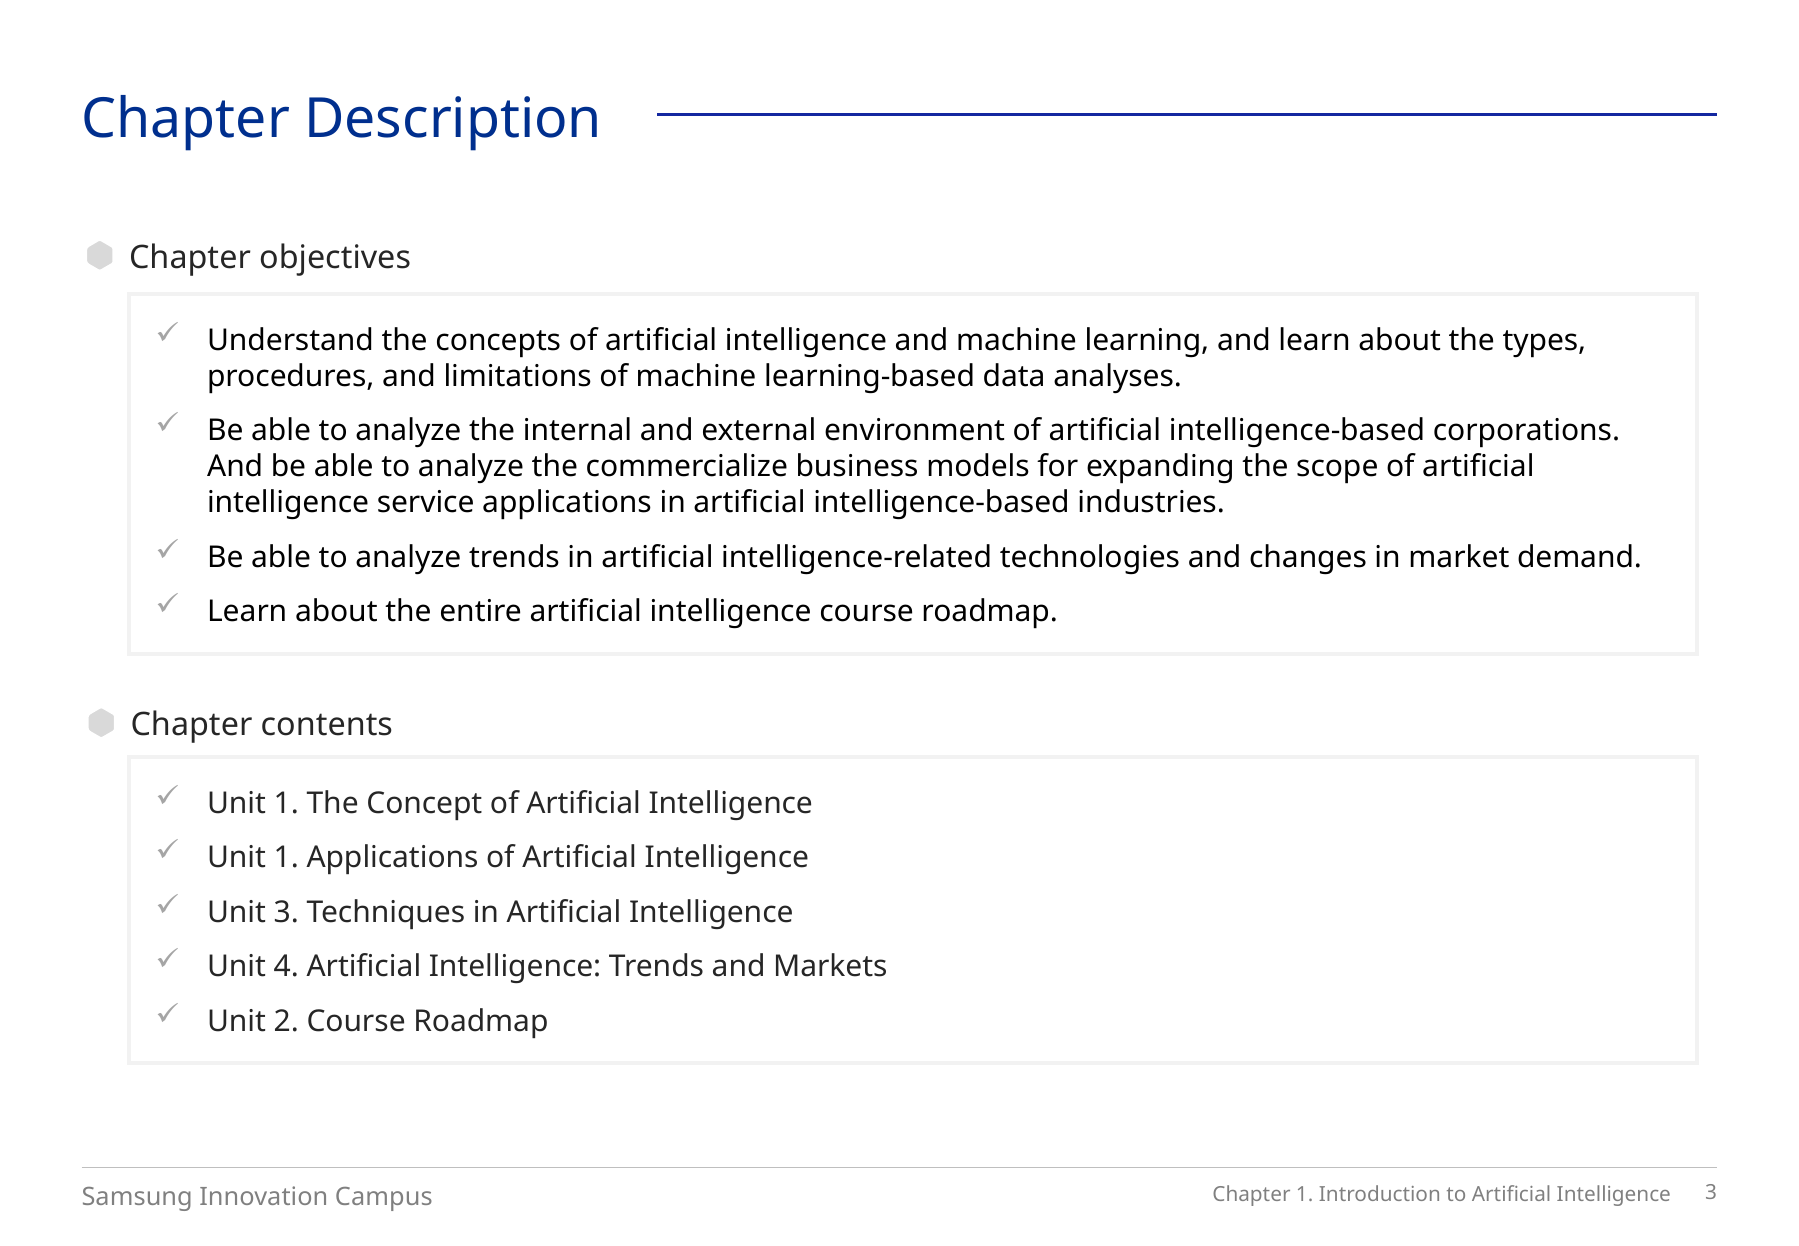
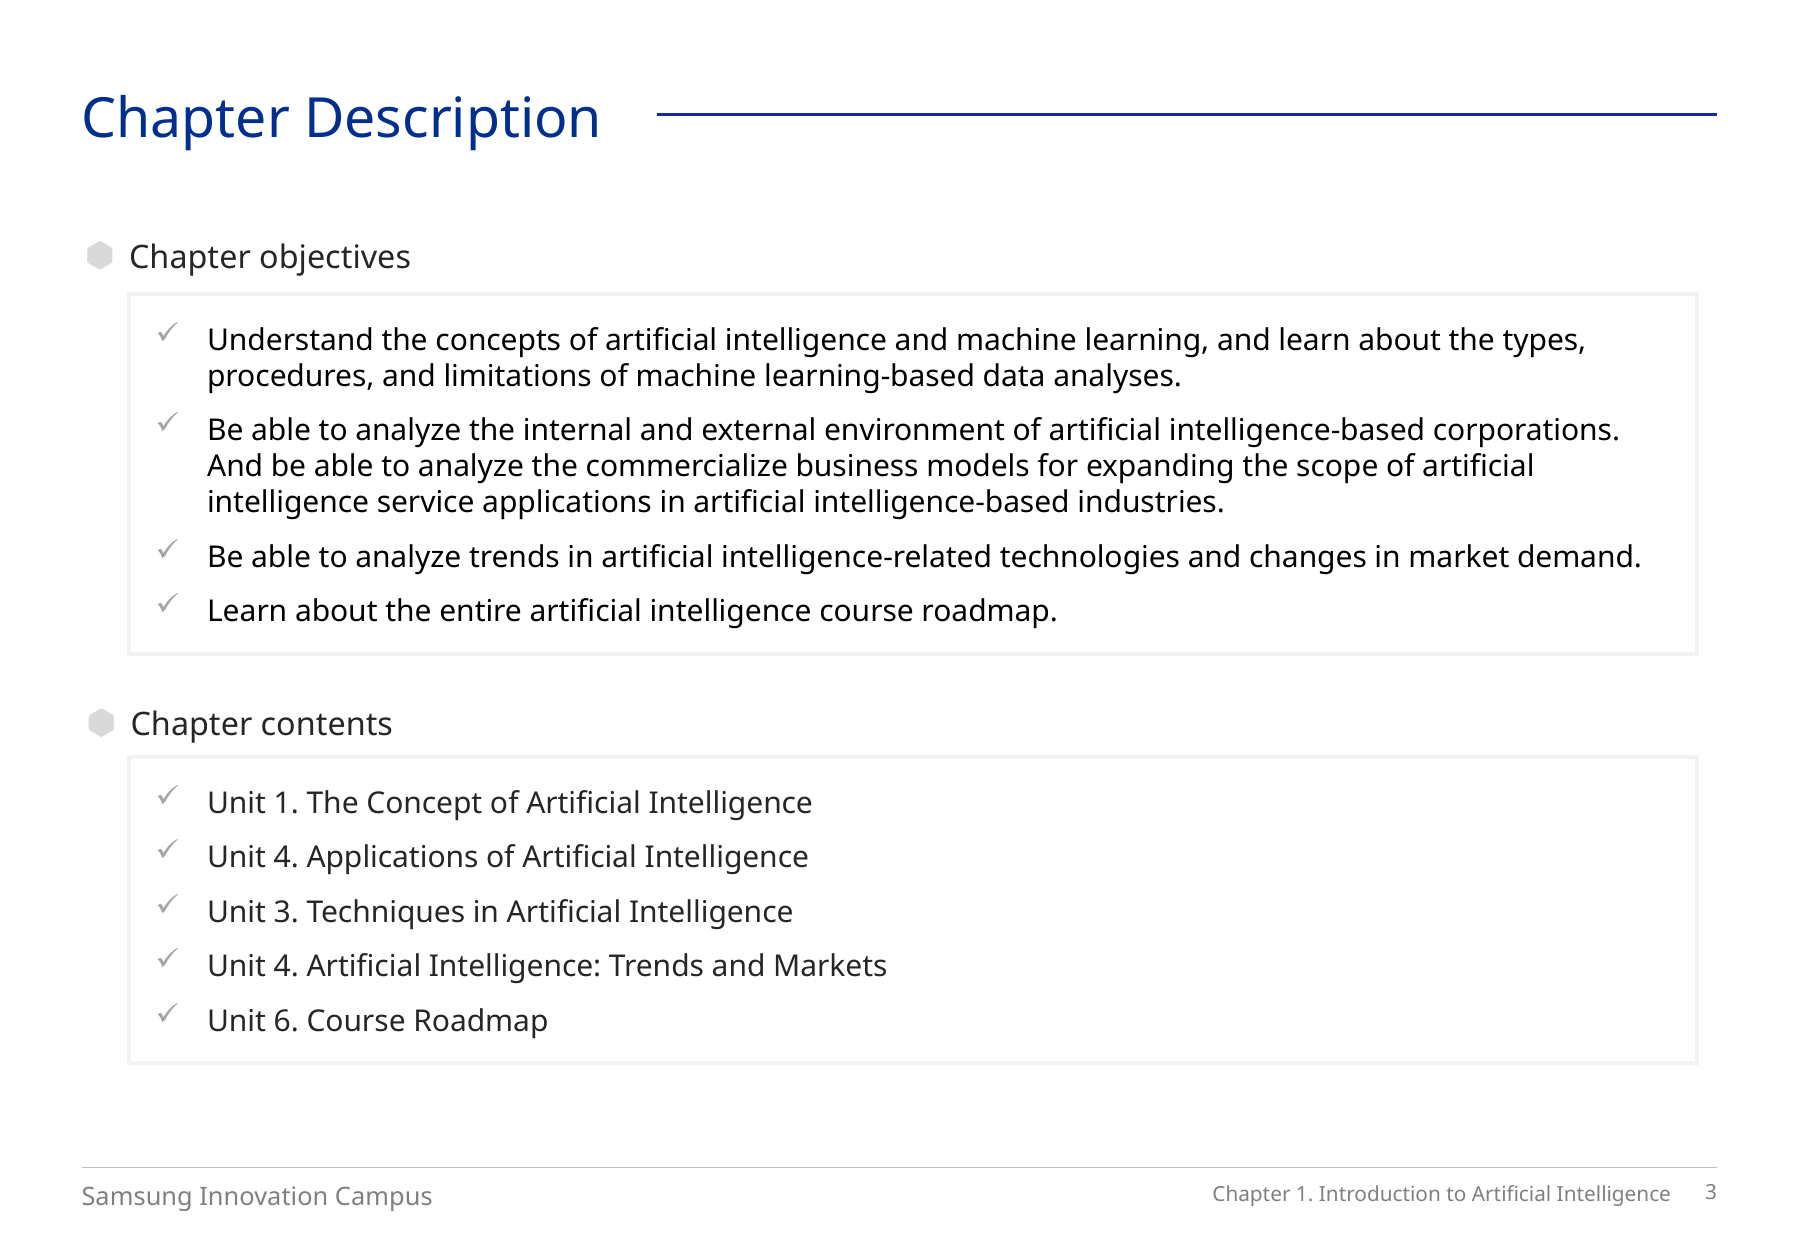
1: 1 -> 4 (286, 858)
2: 2 -> 6 (286, 1021)
